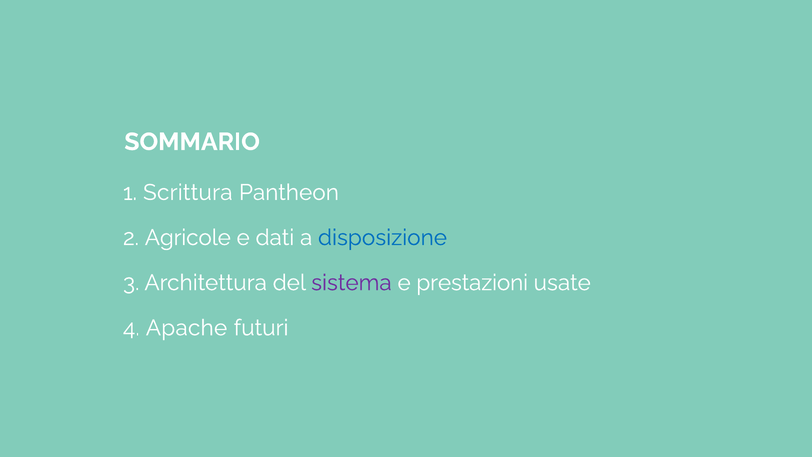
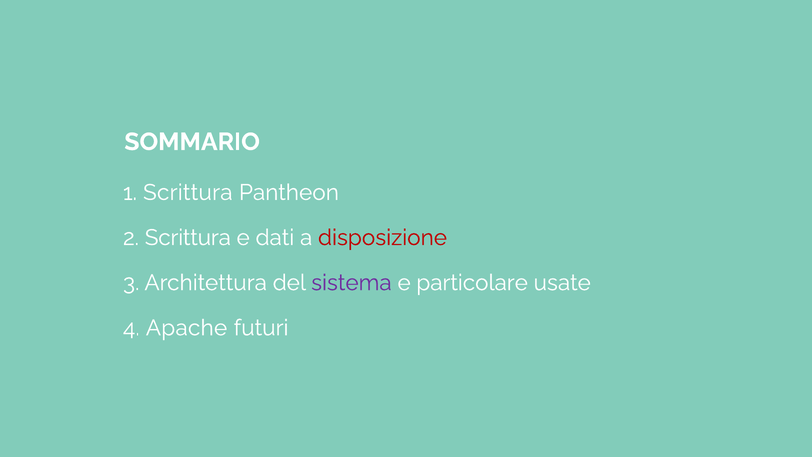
2 Agricole: Agricole -> Scrittura (188, 237)
disposizione colour: blue -> red (383, 237)
prestazioni: prestazioni -> particolare (472, 283)
